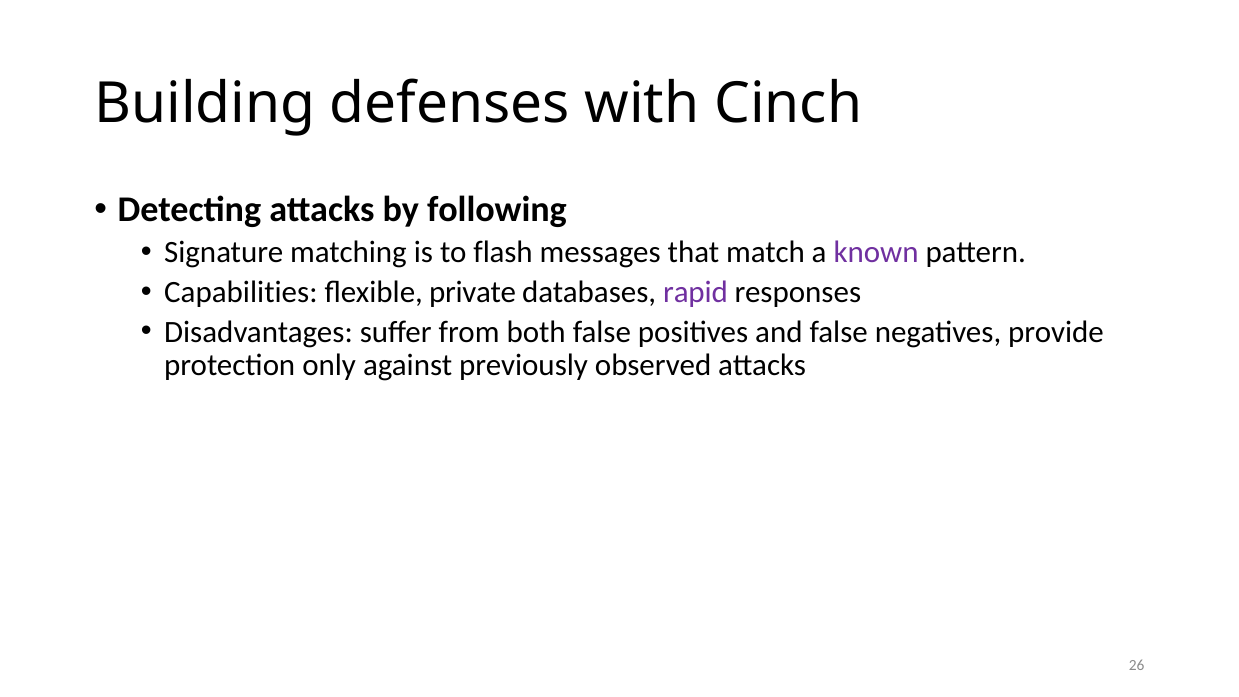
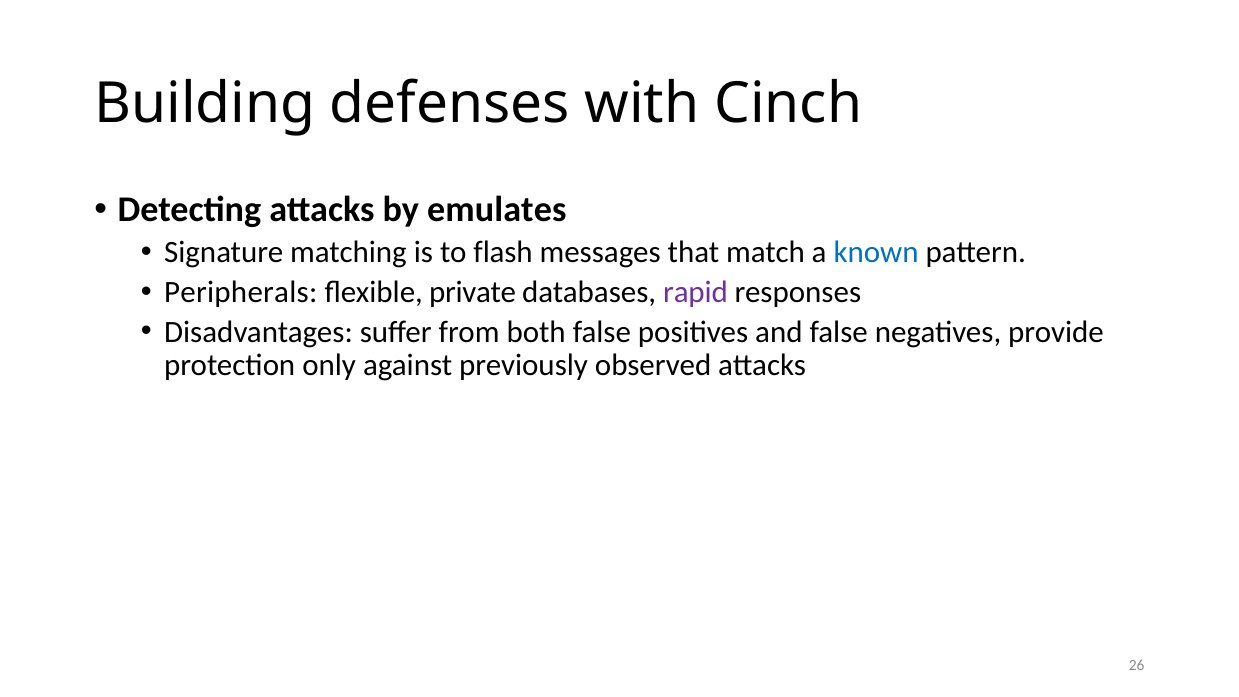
following: following -> emulates (497, 209)
known colour: purple -> blue (876, 252)
Capabilities: Capabilities -> Peripherals (241, 292)
